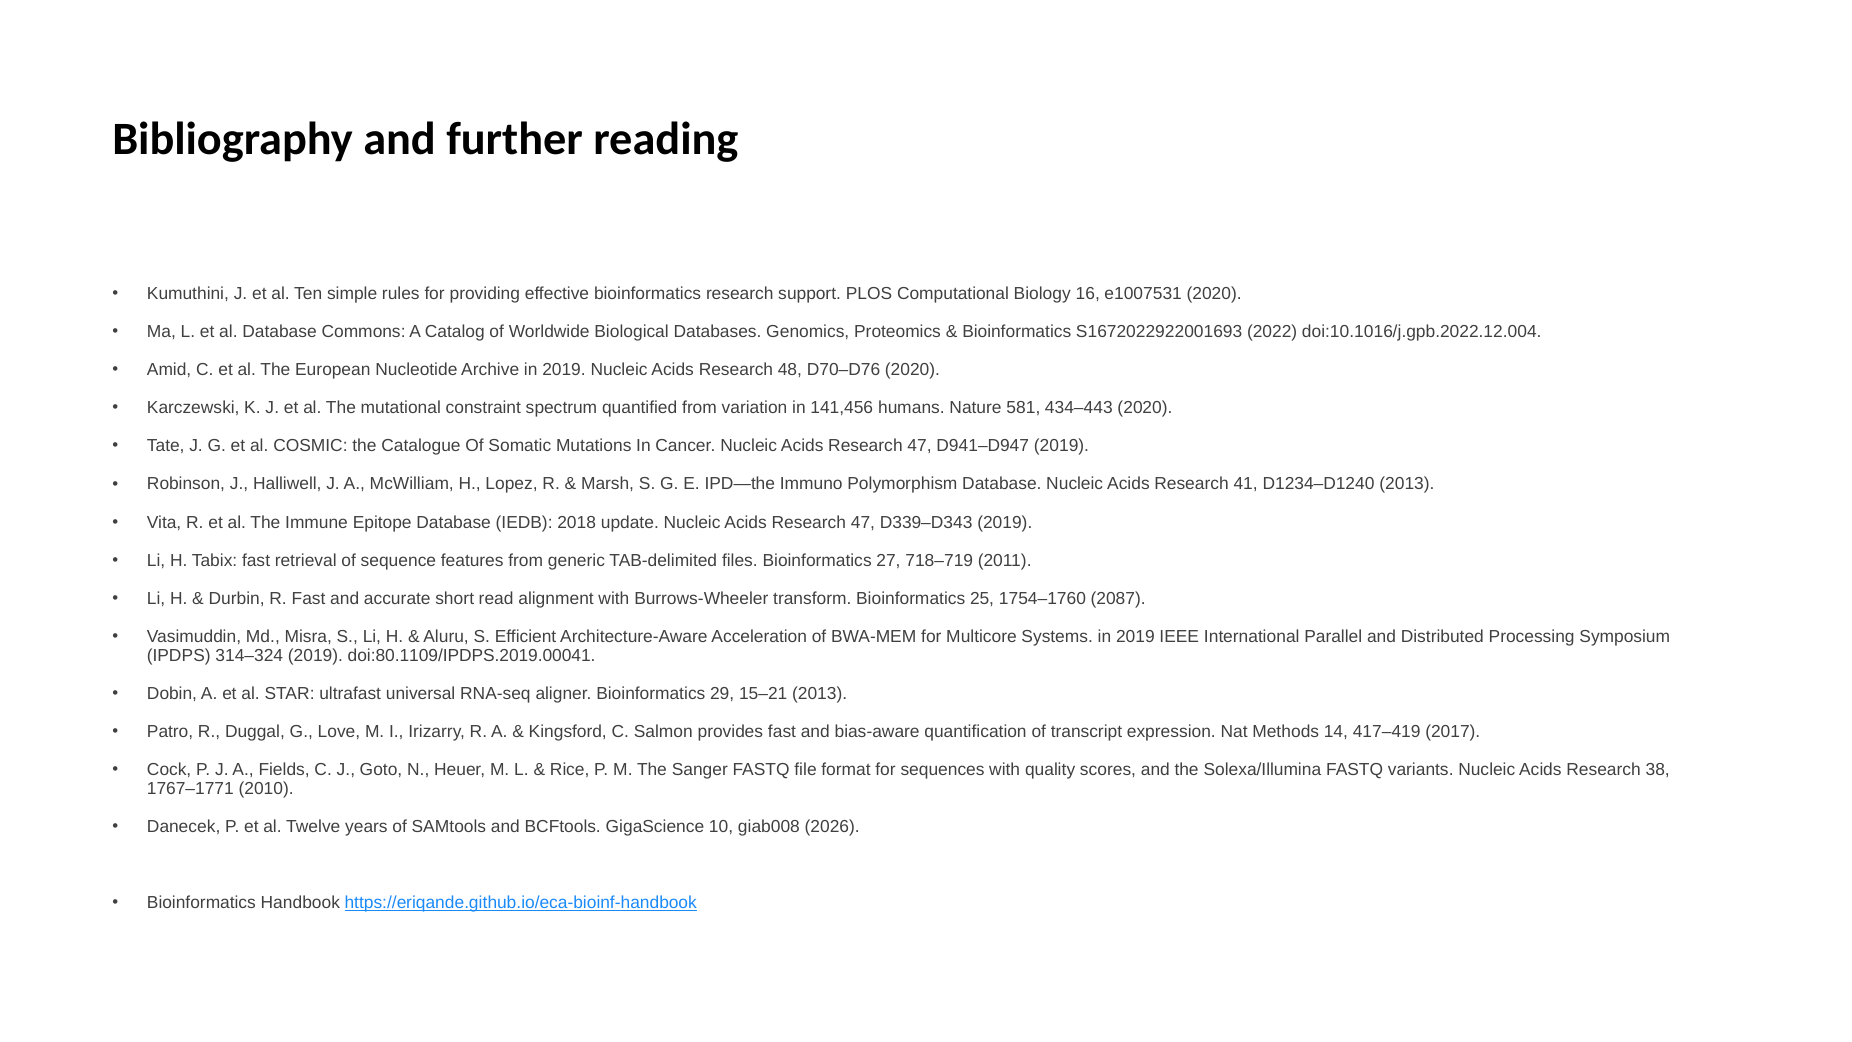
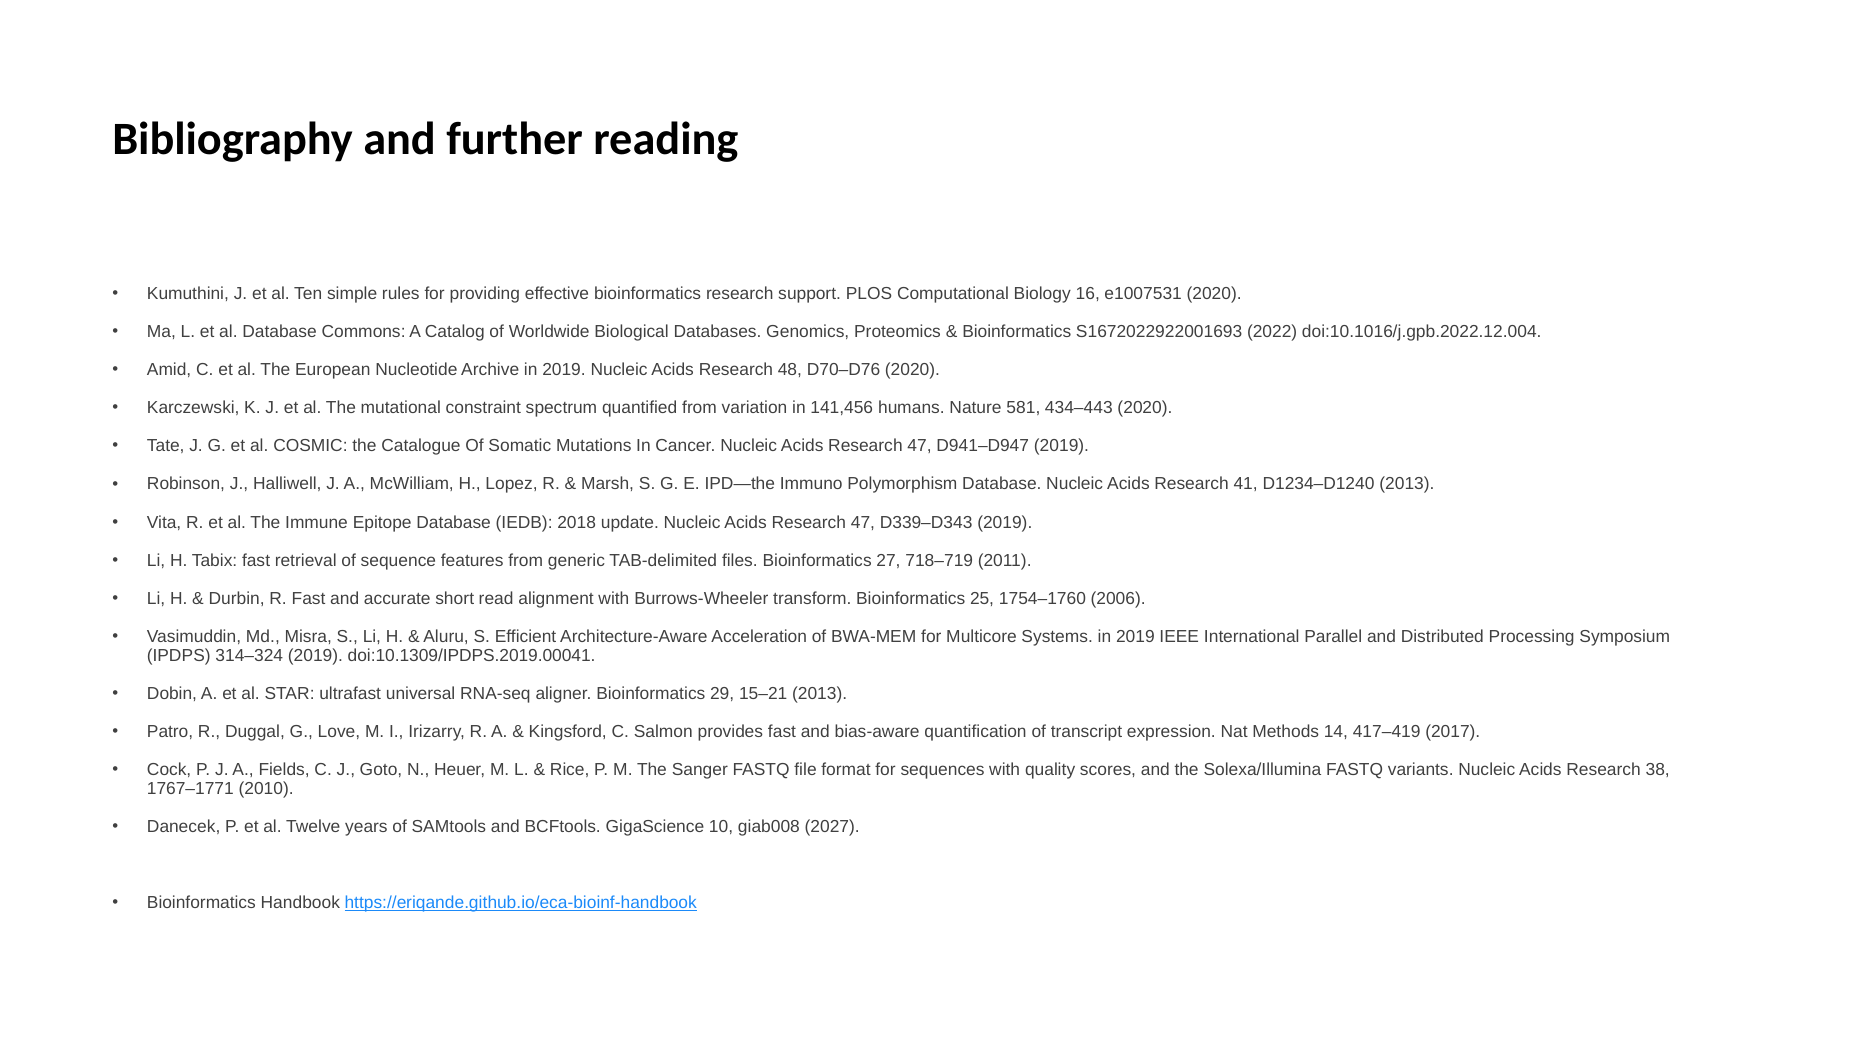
2087: 2087 -> 2006 (1118, 598)
doi:80.1109/IPDPS.2019.00041: doi:80.1109/IPDPS.2019.00041 -> doi:10.1309/IPDPS.2019.00041 (472, 655)
2026: 2026 -> 2027 (832, 827)
